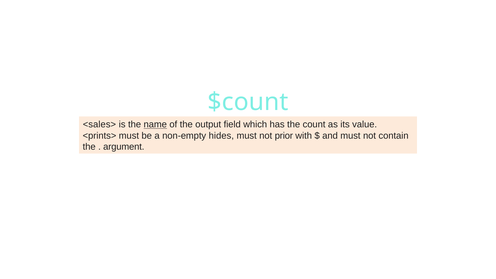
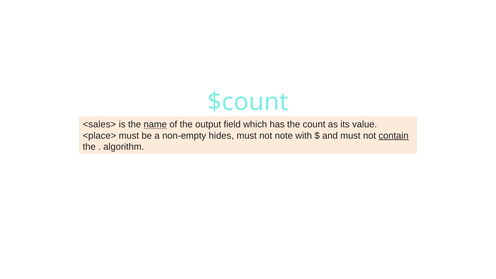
<prints>: <prints> -> <place> (99, 136)
prior: prior -> note (284, 136)
contain underline: none -> present (394, 136)
argument: argument -> algorithm (124, 147)
